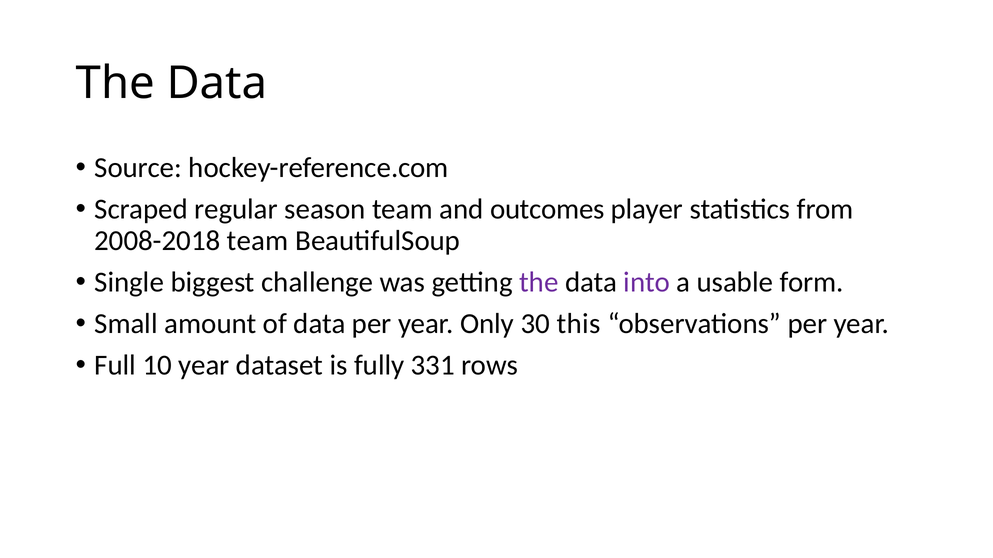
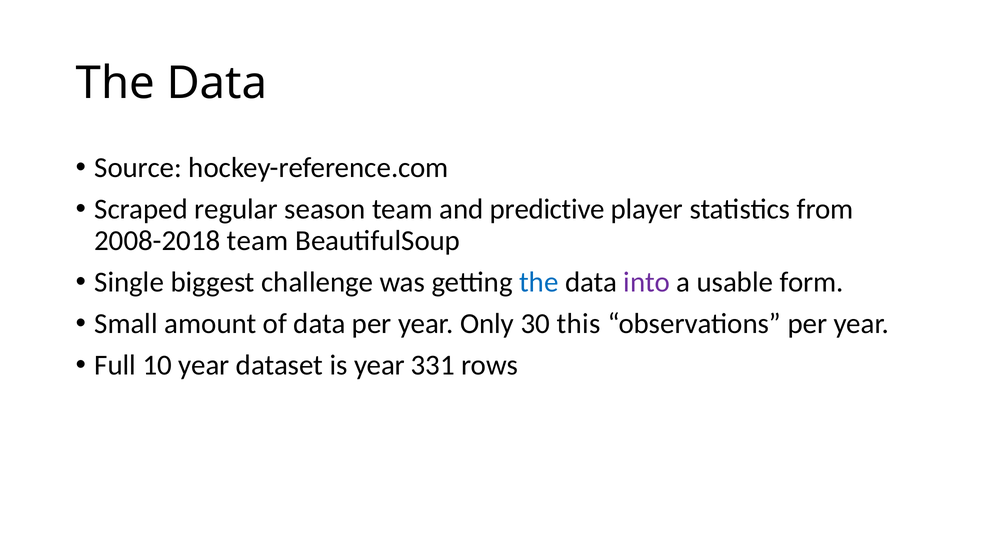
outcomes: outcomes -> predictive (547, 210)
the colour: purple -> blue (539, 282)
is fully: fully -> year (379, 366)
